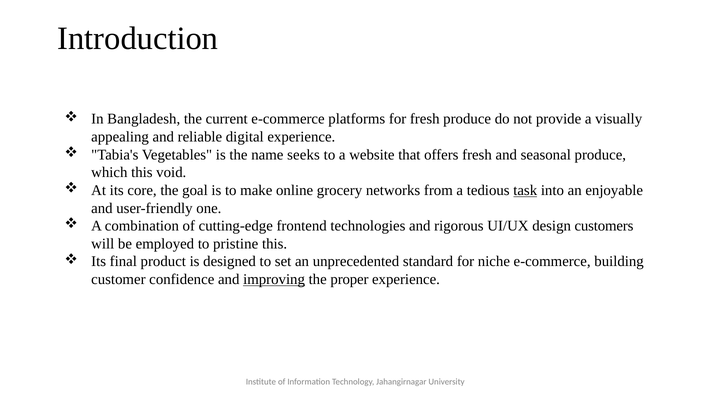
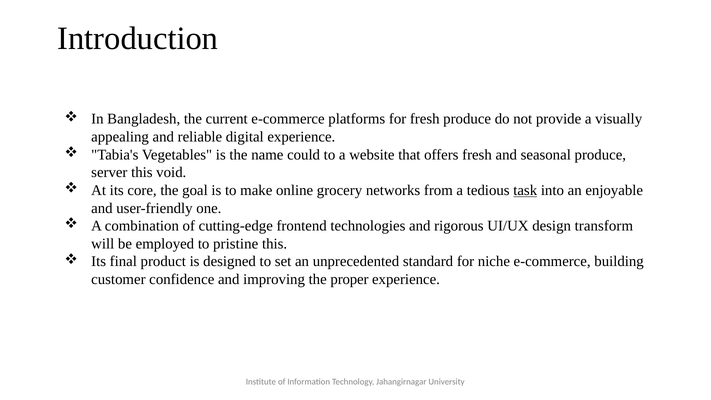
seeks: seeks -> could (304, 155)
which: which -> server (109, 172)
customers: customers -> transform (604, 226)
improving underline: present -> none (274, 279)
